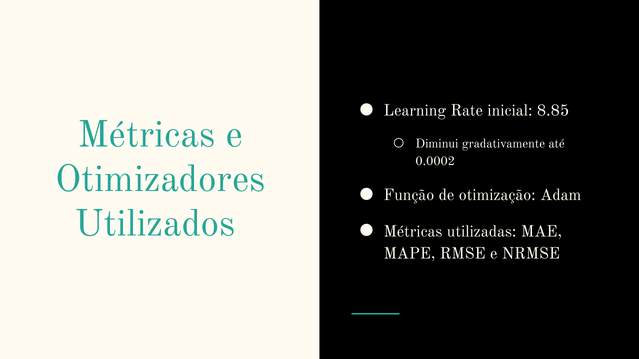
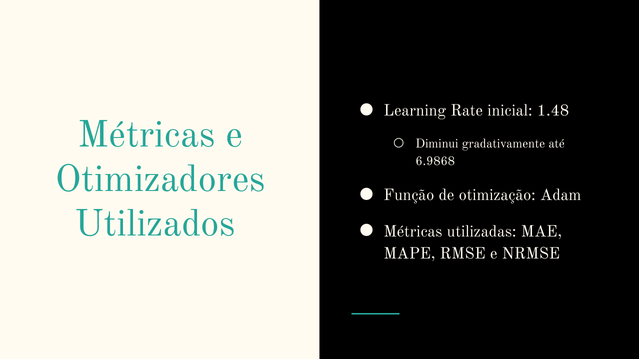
8.85: 8.85 -> 1.48 (553, 111)
0.0002: 0.0002 -> 6.9868 (435, 161)
